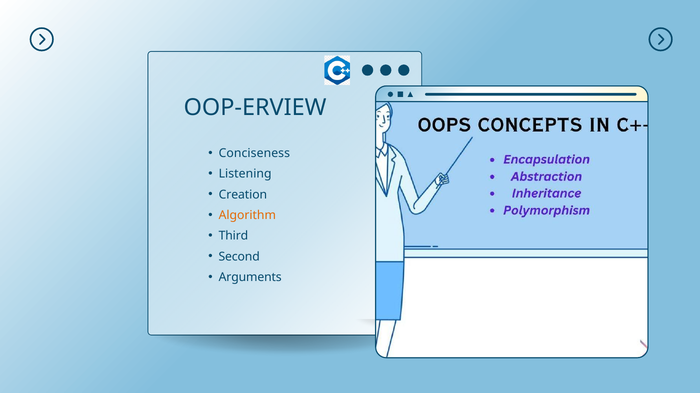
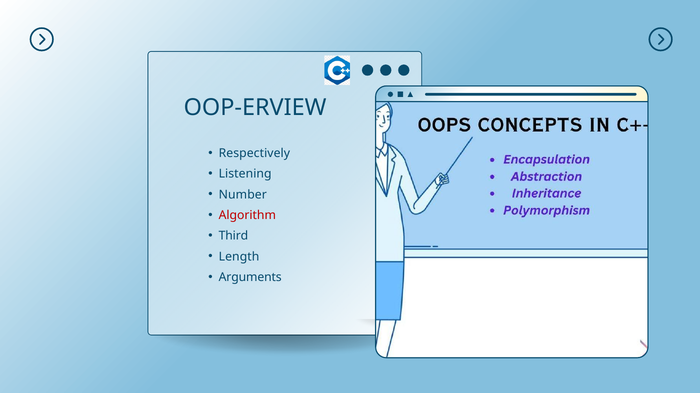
Conciseness: Conciseness -> Respectively (254, 154)
Creation: Creation -> Number (243, 195)
Algorithm colour: orange -> red (247, 216)
Second: Second -> Length (239, 257)
